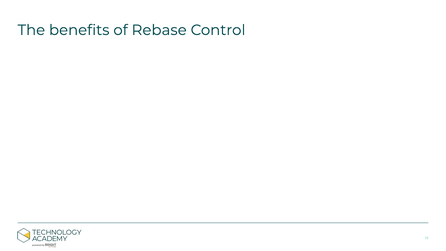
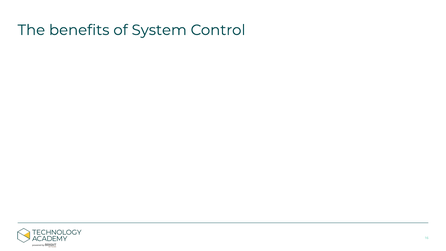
Rebase: Rebase -> System (159, 30)
